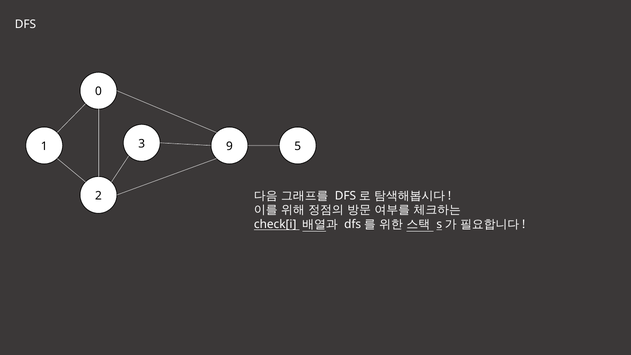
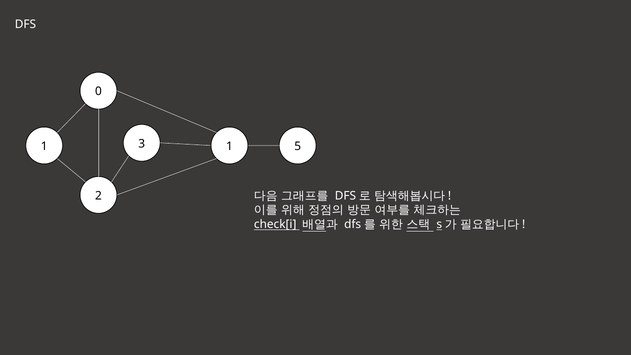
3 9: 9 -> 1 (229, 146)
